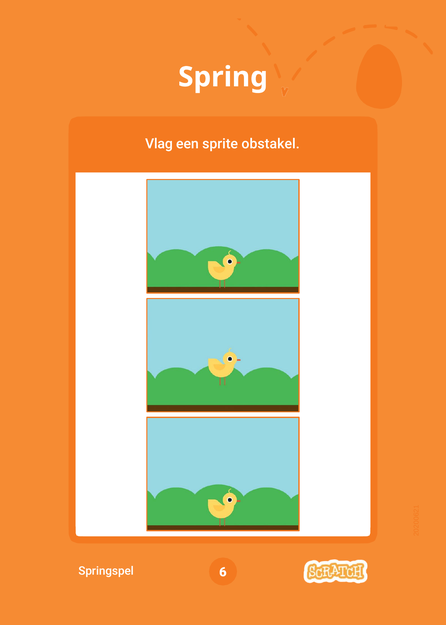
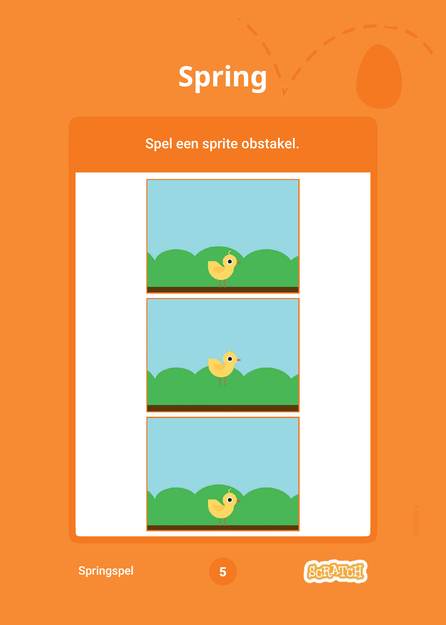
Vlag: Vlag -> Spel (159, 144)
Springspel 6: 6 -> 5 (223, 572)
